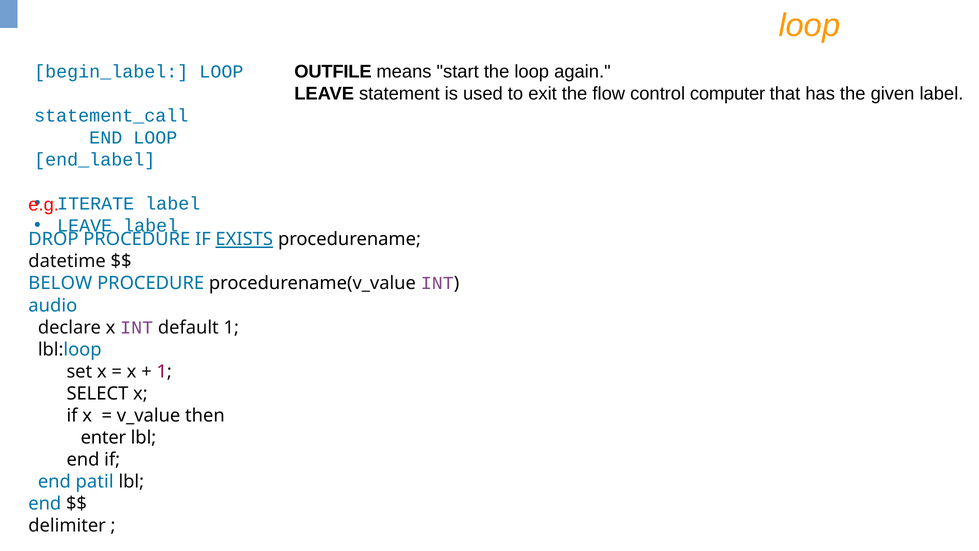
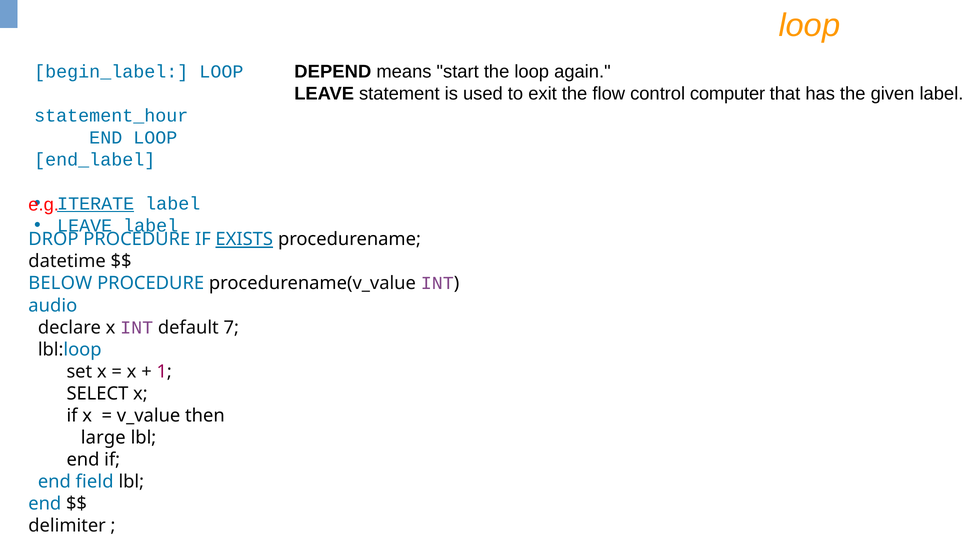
OUTFILE: OUTFILE -> DEPEND (333, 72)
statement_call: statement_call -> statement_hour (111, 116)
ITERATE underline: none -> present (96, 204)
default 1: 1 -> 7 (231, 327)
enter: enter -> large (103, 437)
patil: patil -> field (95, 481)
